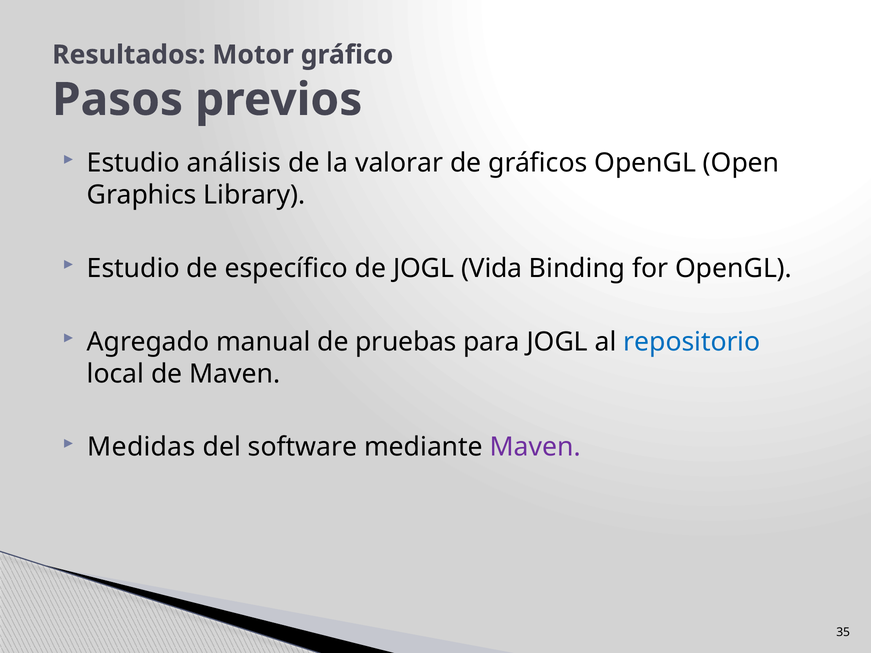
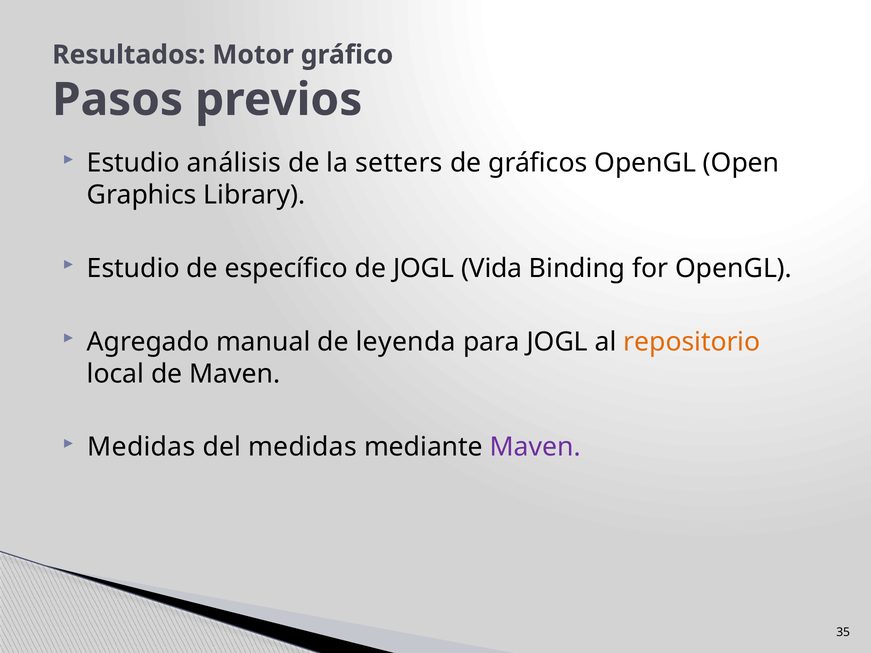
valorar: valorar -> setters (399, 163)
pruebas: pruebas -> leyenda (406, 342)
repositorio colour: blue -> orange (692, 342)
del software: software -> medidas (302, 447)
